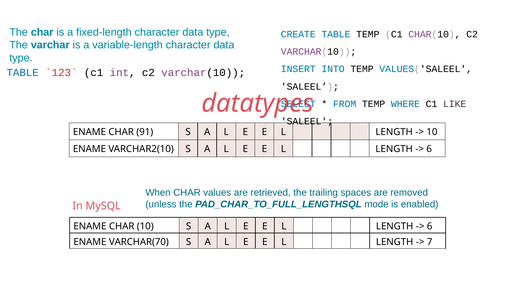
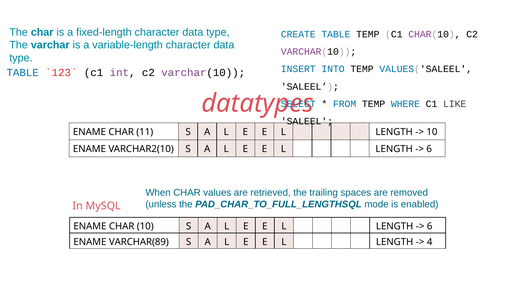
91: 91 -> 11 (145, 132)
VARCHAR(70: VARCHAR(70 -> VARCHAR(89 (139, 242)
7: 7 -> 4 (430, 242)
